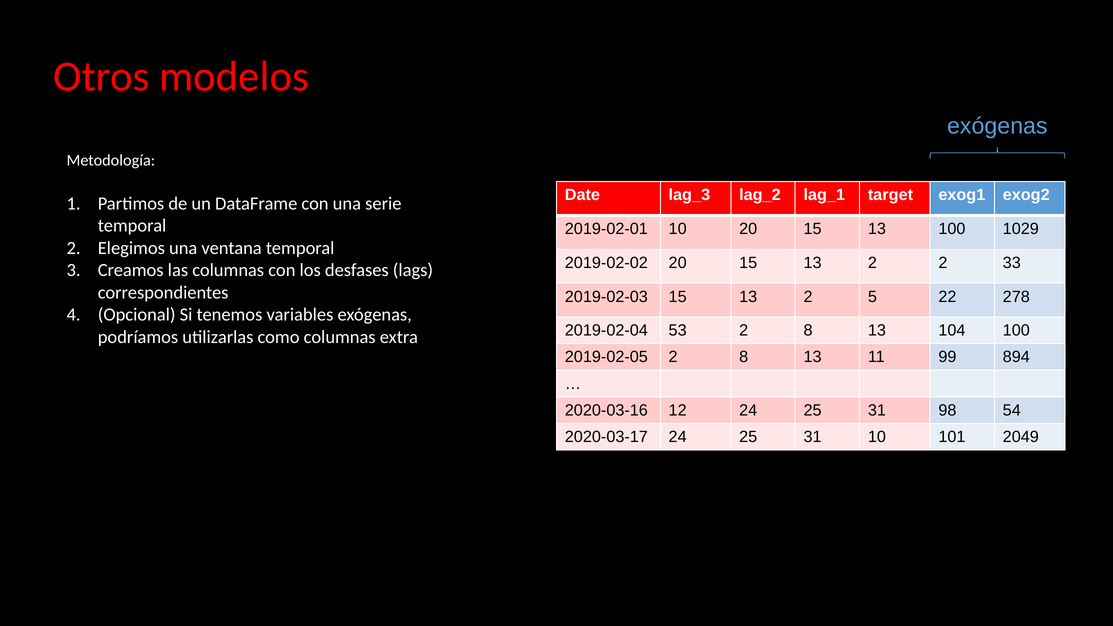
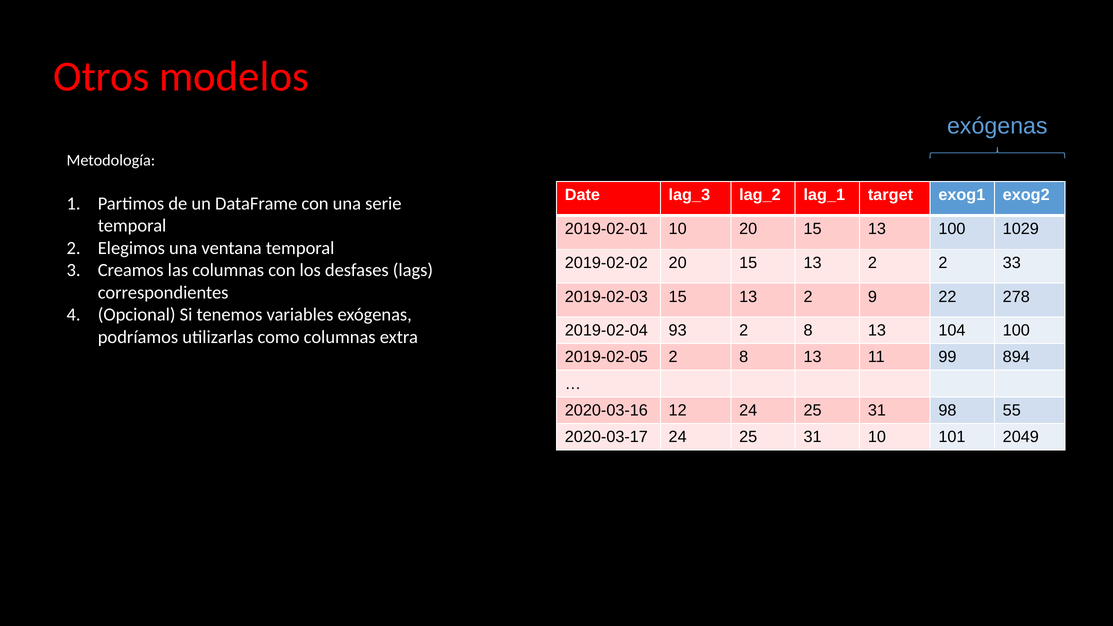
5: 5 -> 9 (872, 297)
53: 53 -> 93 (678, 331)
54: 54 -> 55 (1012, 410)
